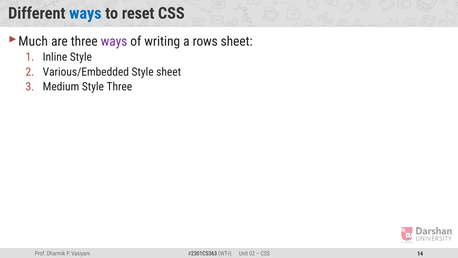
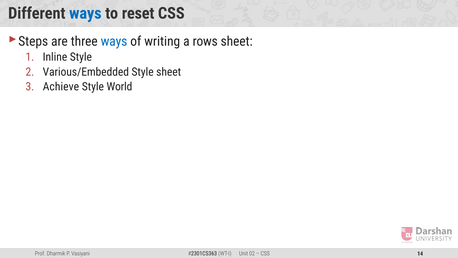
Much: Much -> Steps (33, 41)
ways colour: purple -> blue (114, 41)
Medium: Medium -> Achieve (61, 87)
Style Three: Three -> World (119, 87)
